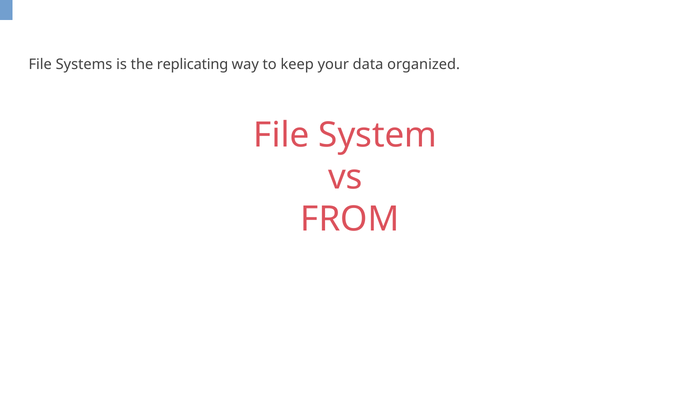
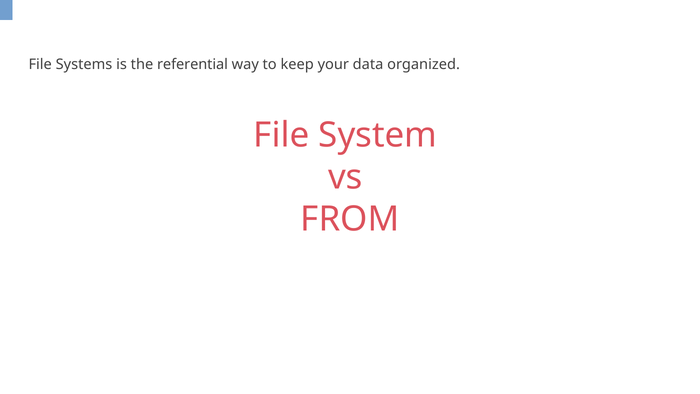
replicating: replicating -> referential (193, 65)
